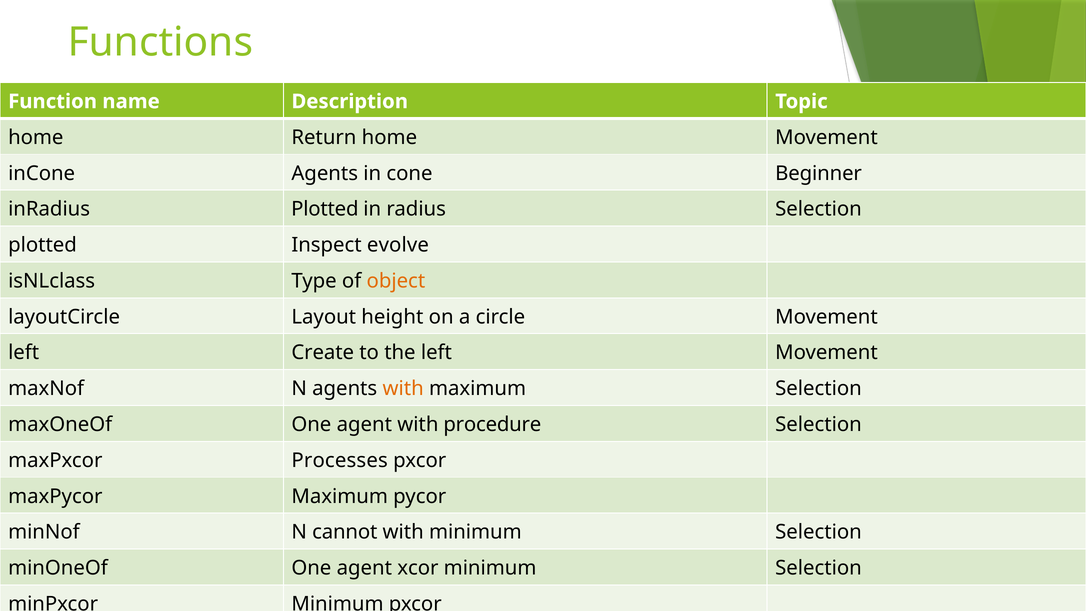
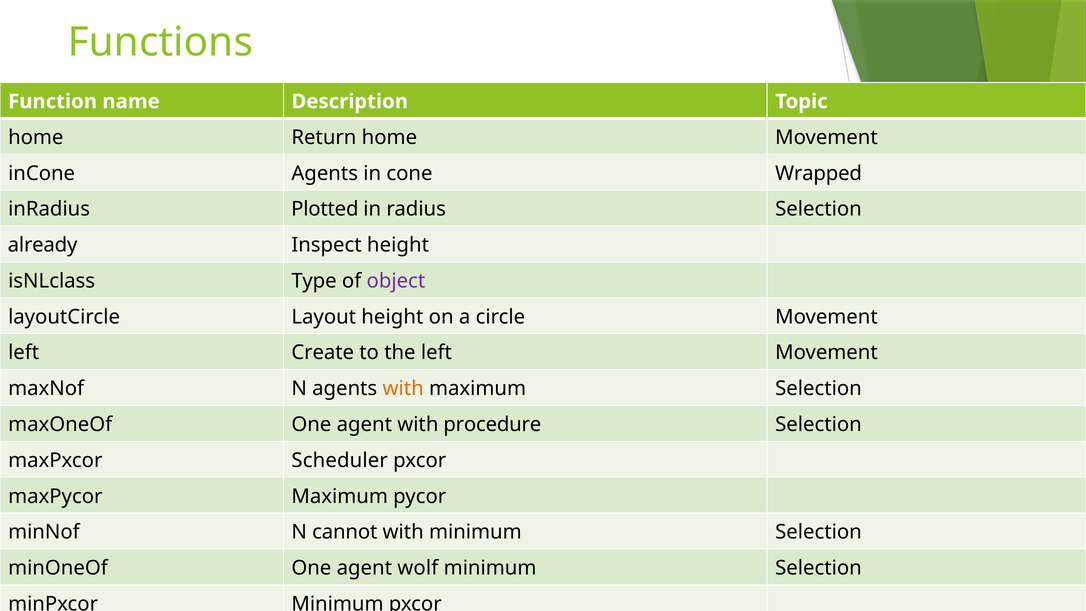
Beginner: Beginner -> Wrapped (819, 173)
plotted: plotted -> already (43, 245)
Inspect evolve: evolve -> height (398, 245)
object colour: orange -> purple (396, 281)
Processes: Processes -> Scheduler (340, 460)
xcor: xcor -> wolf (418, 568)
